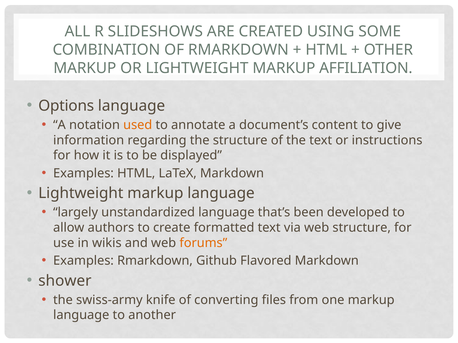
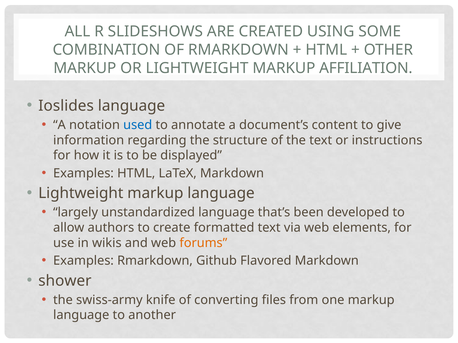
Options: Options -> Ioslides (66, 106)
used colour: orange -> blue (138, 125)
web structure: structure -> elements (362, 228)
